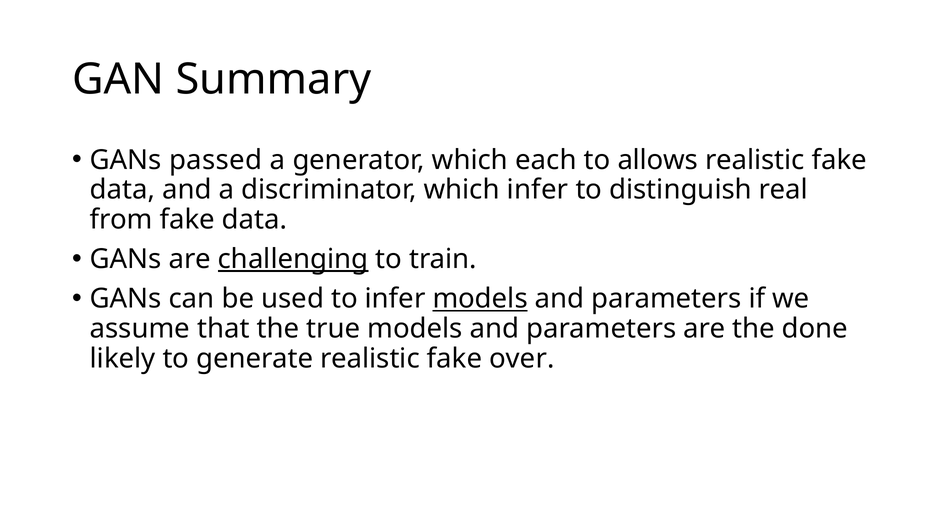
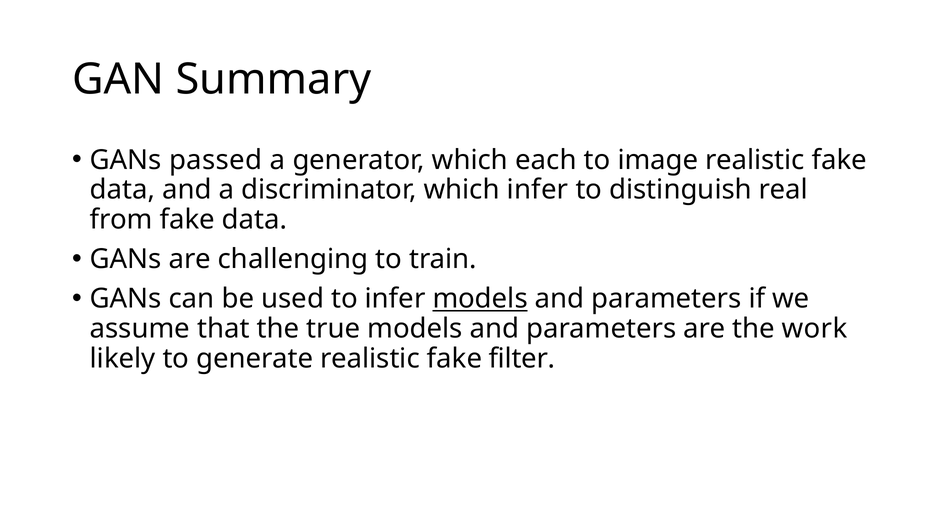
allows: allows -> image (658, 160)
challenging underline: present -> none (293, 259)
done: done -> work (815, 329)
over: over -> filter (522, 358)
